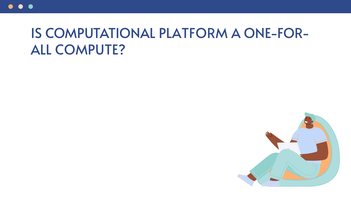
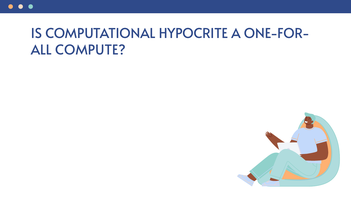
PLATFORM: PLATFORM -> HYPOCRITE (193, 34)
